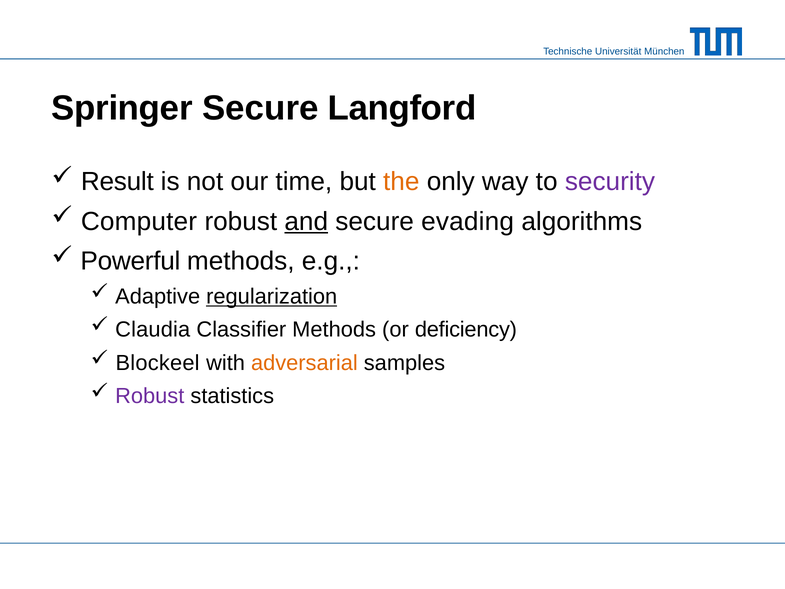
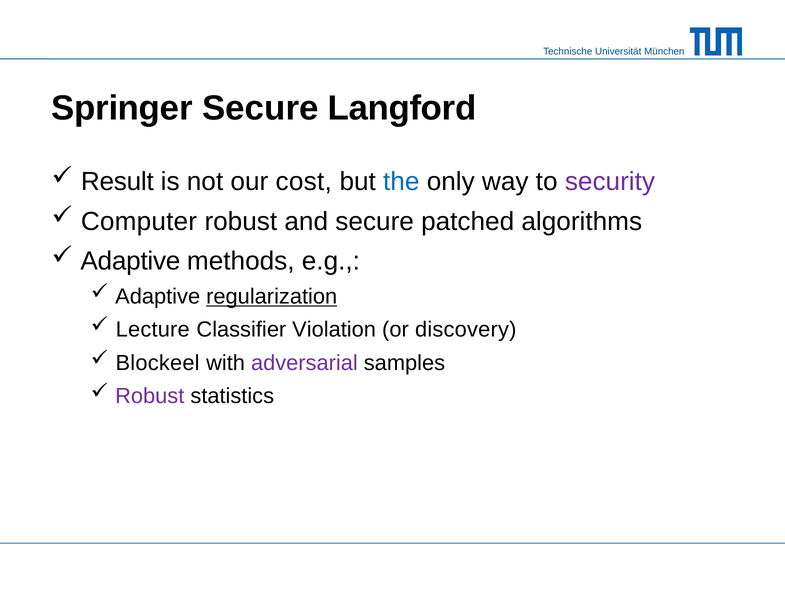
time: time -> cost (304, 182)
the colour: orange -> blue (401, 182)
and underline: present -> none (306, 221)
evading: evading -> patched (468, 221)
Powerful: Powerful -> Adaptive (130, 261)
Claudia: Claudia -> Lecture (153, 330)
Classifier Methods: Methods -> Violation (334, 330)
deficiency: deficiency -> discovery (466, 330)
adversarial colour: orange -> purple (304, 363)
